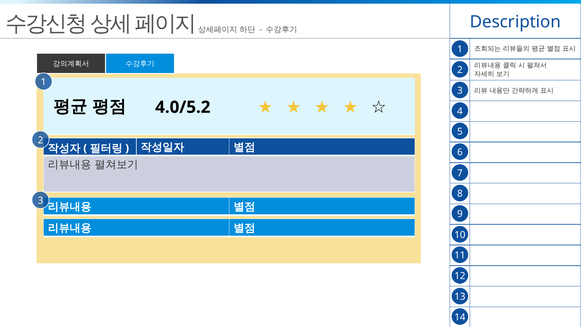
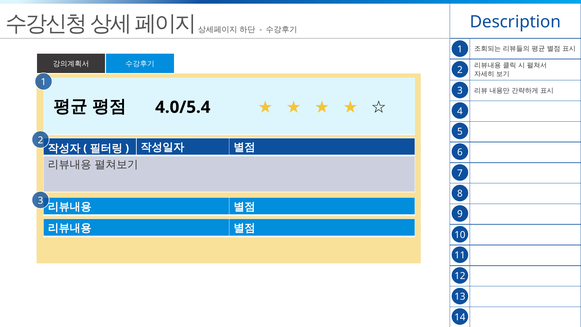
4.0/5.2: 4.0/5.2 -> 4.0/5.4 (183, 107)
